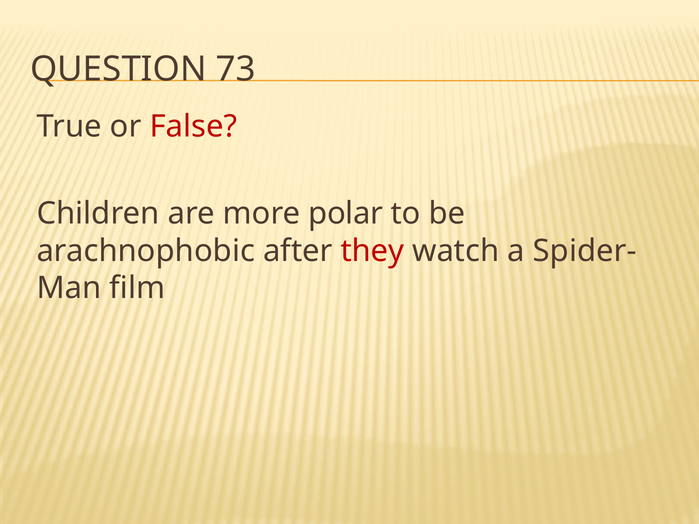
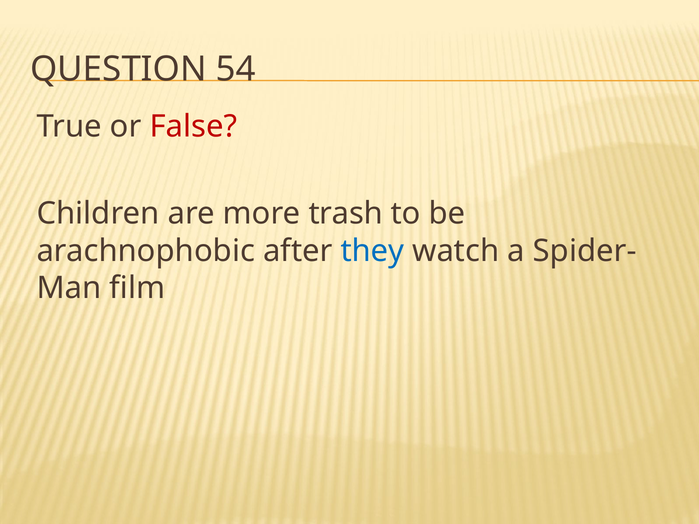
73: 73 -> 54 (236, 69)
polar: polar -> trash (346, 214)
they colour: red -> blue (373, 251)
